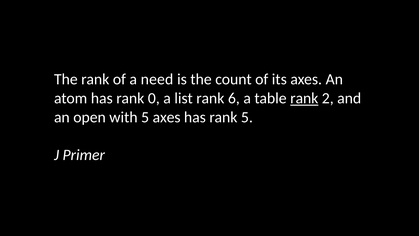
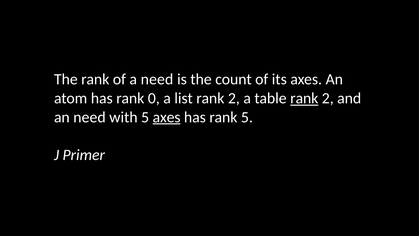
list rank 6: 6 -> 2 (234, 98)
an open: open -> need (89, 117)
axes underline: none -> present (167, 117)
